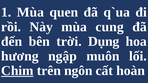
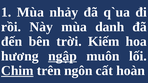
quen: quen -> nhảy (64, 12)
cung: cung -> danh (110, 27)
Dụng: Dụng -> Kiếm (104, 42)
ngập underline: none -> present (62, 56)
